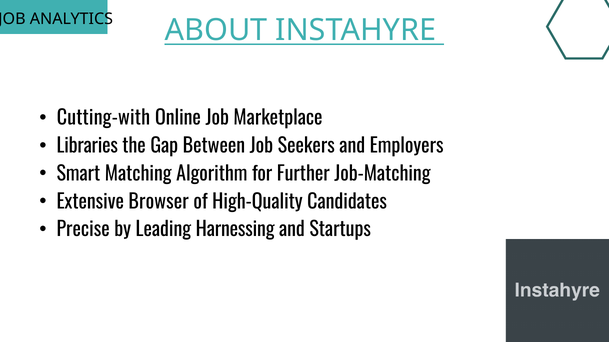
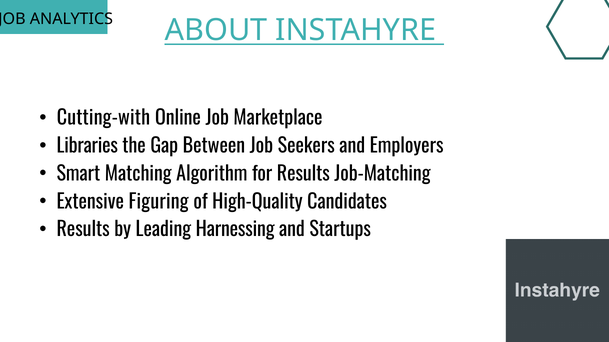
for Further: Further -> Results (303, 174)
Browser: Browser -> Figuring (159, 202)
Precise: Precise -> Results (83, 230)
